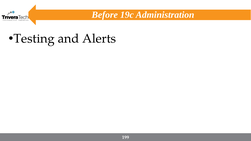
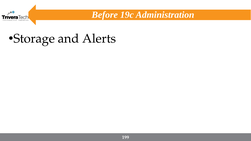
Testing: Testing -> Storage (34, 39)
